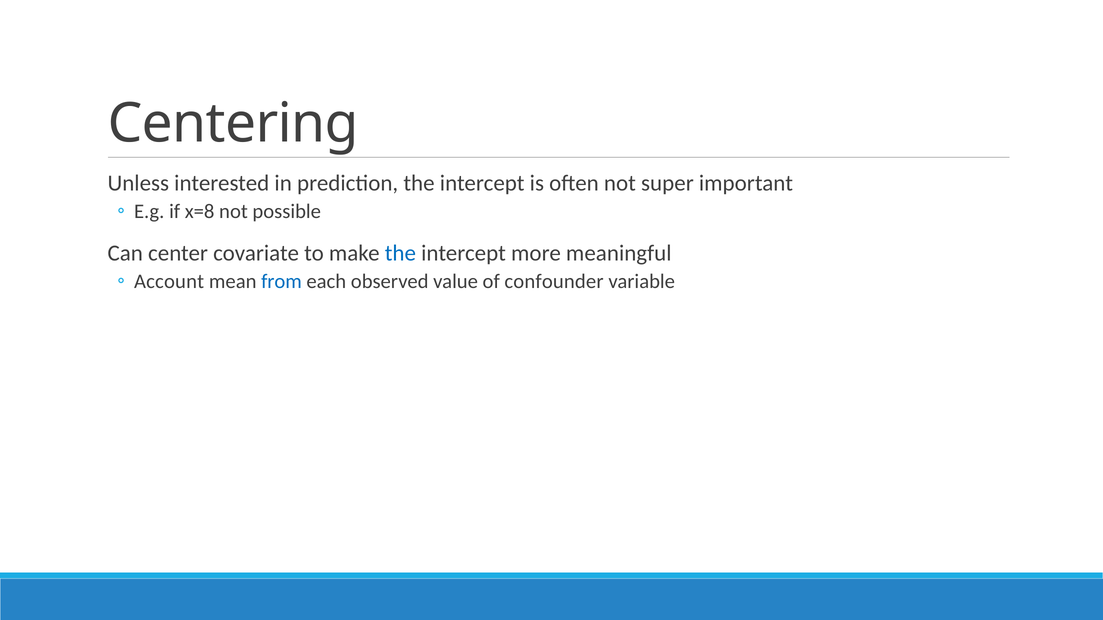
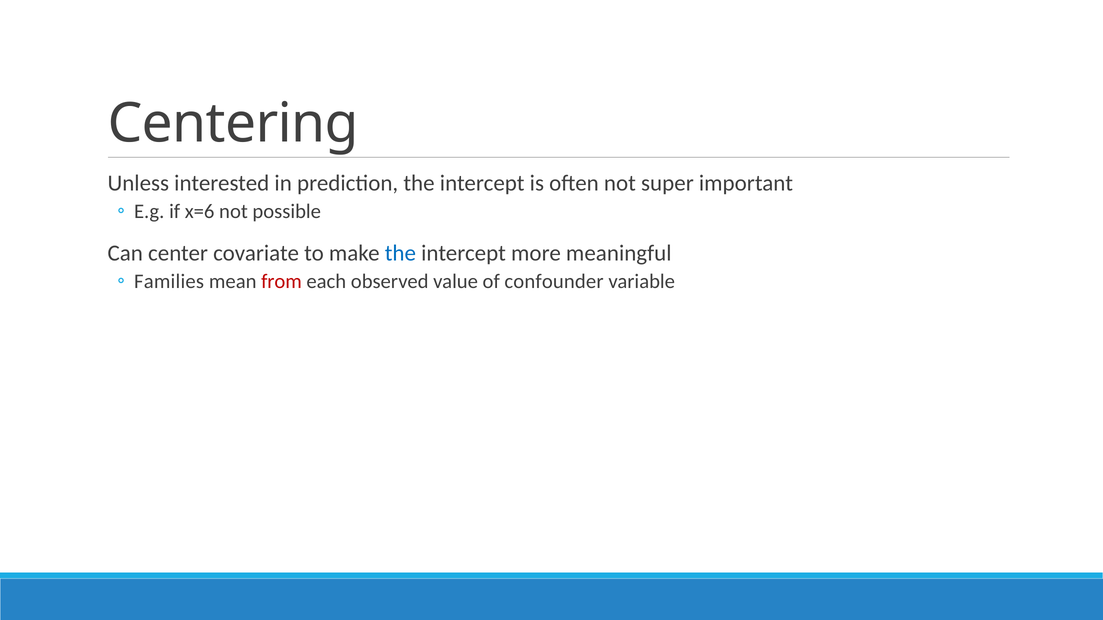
x=8: x=8 -> x=6 (200, 212)
Account: Account -> Families (169, 282)
from colour: blue -> red (281, 282)
